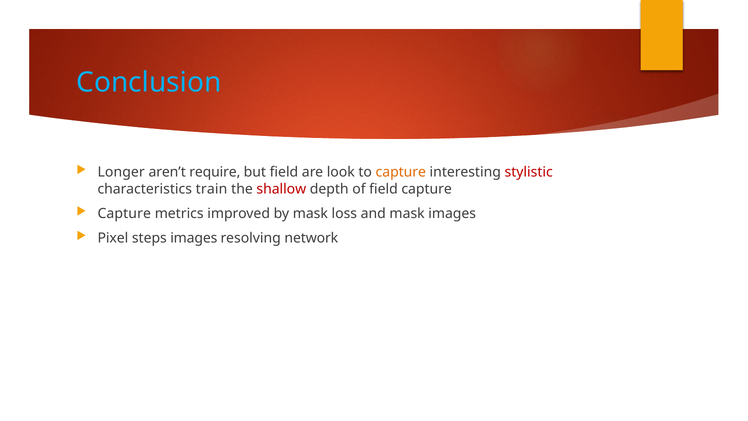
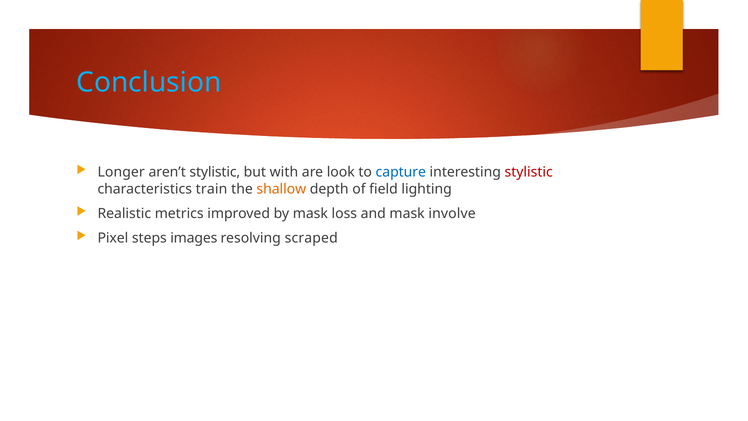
aren’t require: require -> stylistic (215, 172)
but field: field -> with (284, 172)
capture colour: orange -> blue (401, 172)
shallow colour: red -> orange (281, 189)
field capture: capture -> lighting (427, 189)
Capture: Capture -> Realistic (124, 213)
mask images: images -> involve (452, 213)
network: network -> scraped (311, 238)
